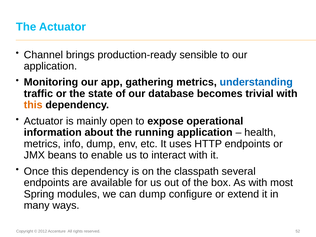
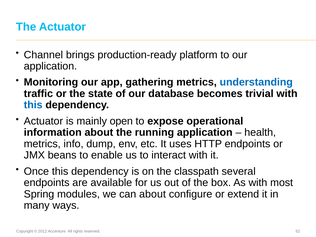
sensible: sensible -> platform (199, 55)
this colour: orange -> blue (33, 105)
can dump: dump -> about (153, 194)
